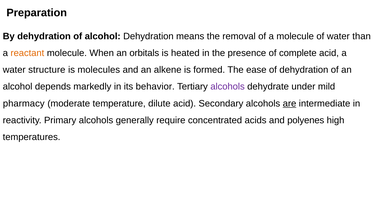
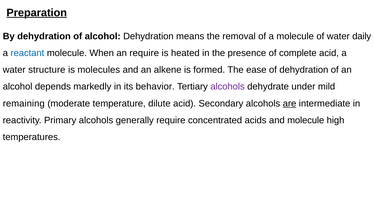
Preparation underline: none -> present (37, 13)
than: than -> daily (362, 36)
reactant colour: orange -> blue (27, 53)
an orbitals: orbitals -> require (144, 53)
pharmacy: pharmacy -> remaining (24, 104)
and polyenes: polyenes -> molecule (306, 120)
